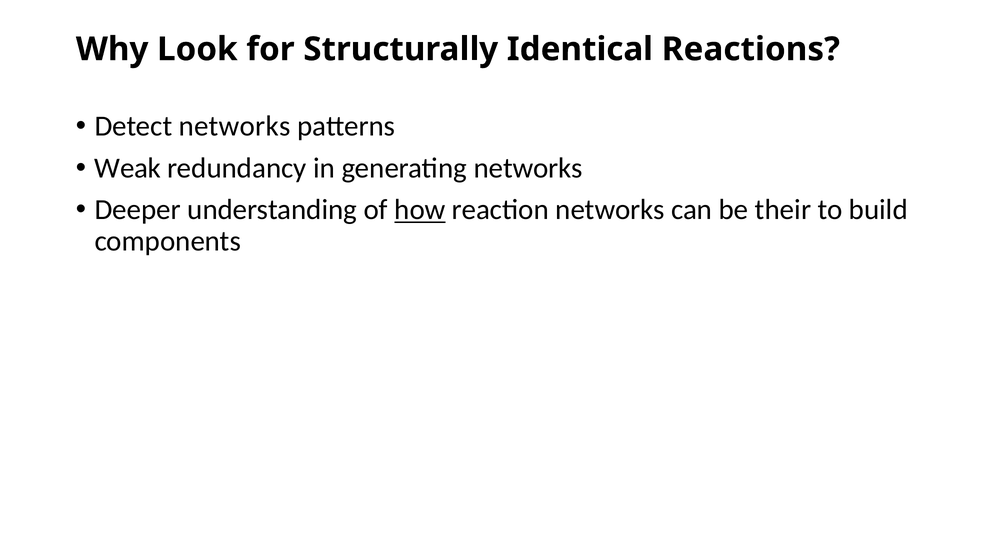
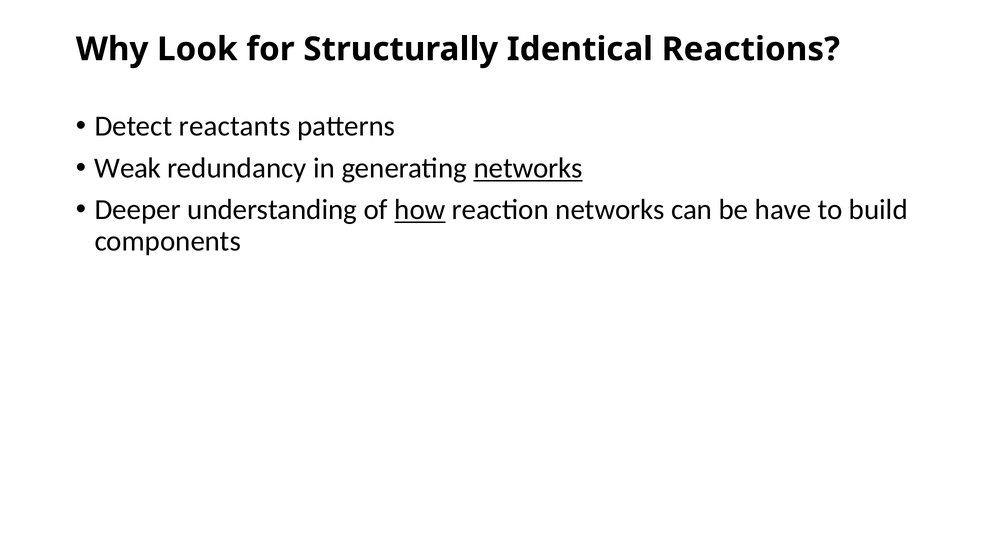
Detect networks: networks -> reactants (235, 126)
networks underline: none -> present (528, 168)
their: their -> have (783, 210)
